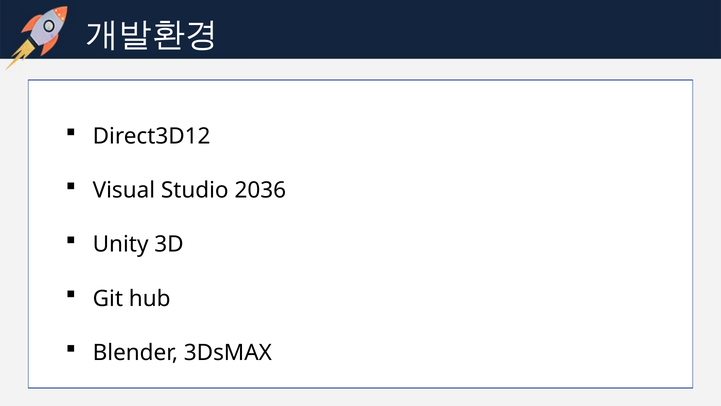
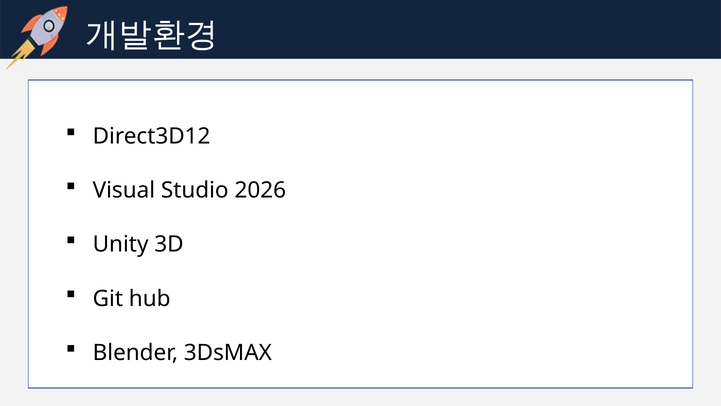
2036: 2036 -> 2026 (260, 190)
